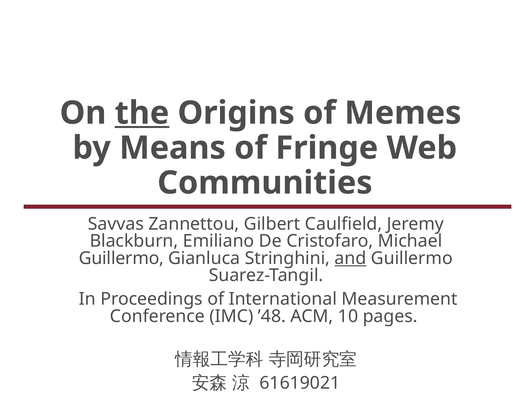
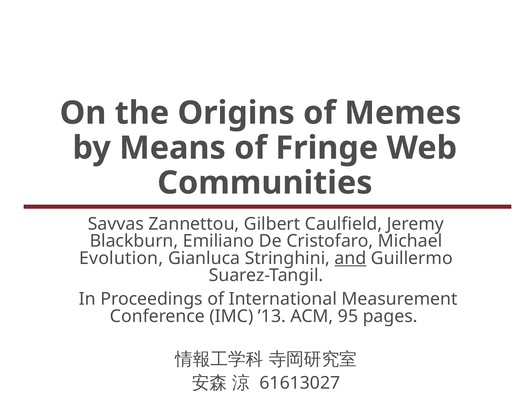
the underline: present -> none (142, 113)
Guillermo: Guillermo -> Evolution (121, 259)
’48: ’48 -> ’13 (272, 317)
10: 10 -> 95 (348, 317)
61619021: 61619021 -> 61613027 (300, 384)
